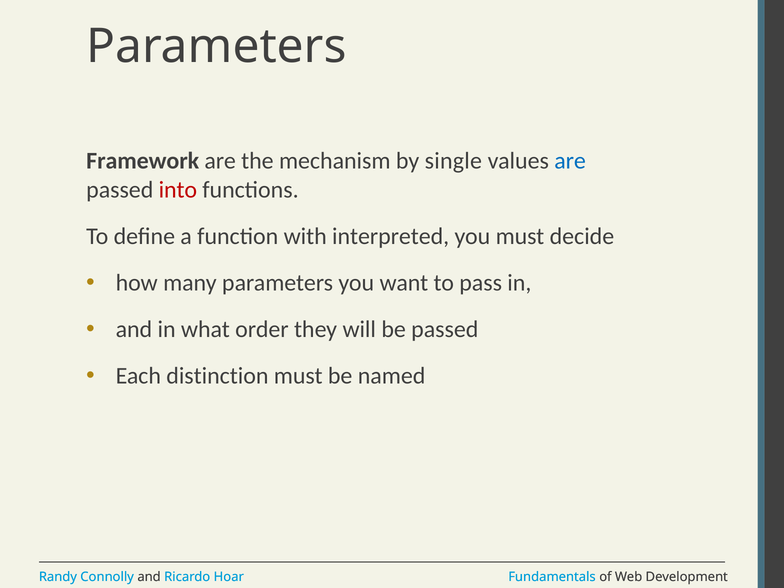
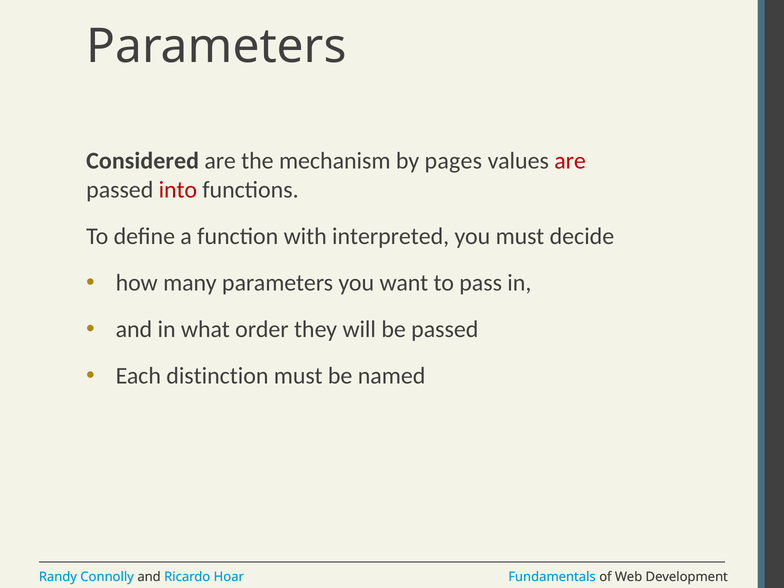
Framework: Framework -> Considered (143, 161)
single: single -> pages (453, 161)
are colour: blue -> red (570, 161)
